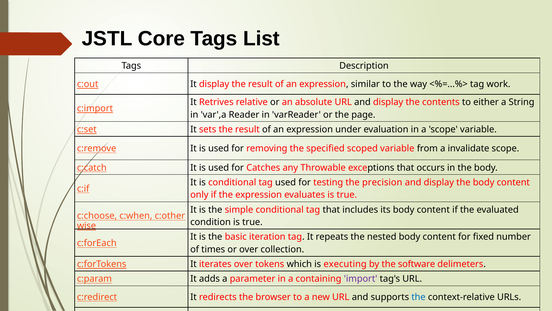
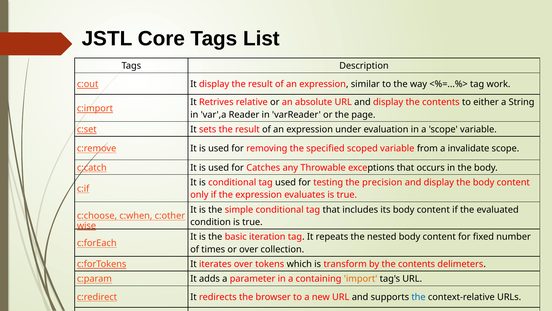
executing: executing -> transform (345, 264)
by the software: software -> contents (417, 264)
import colour: purple -> orange (361, 278)
